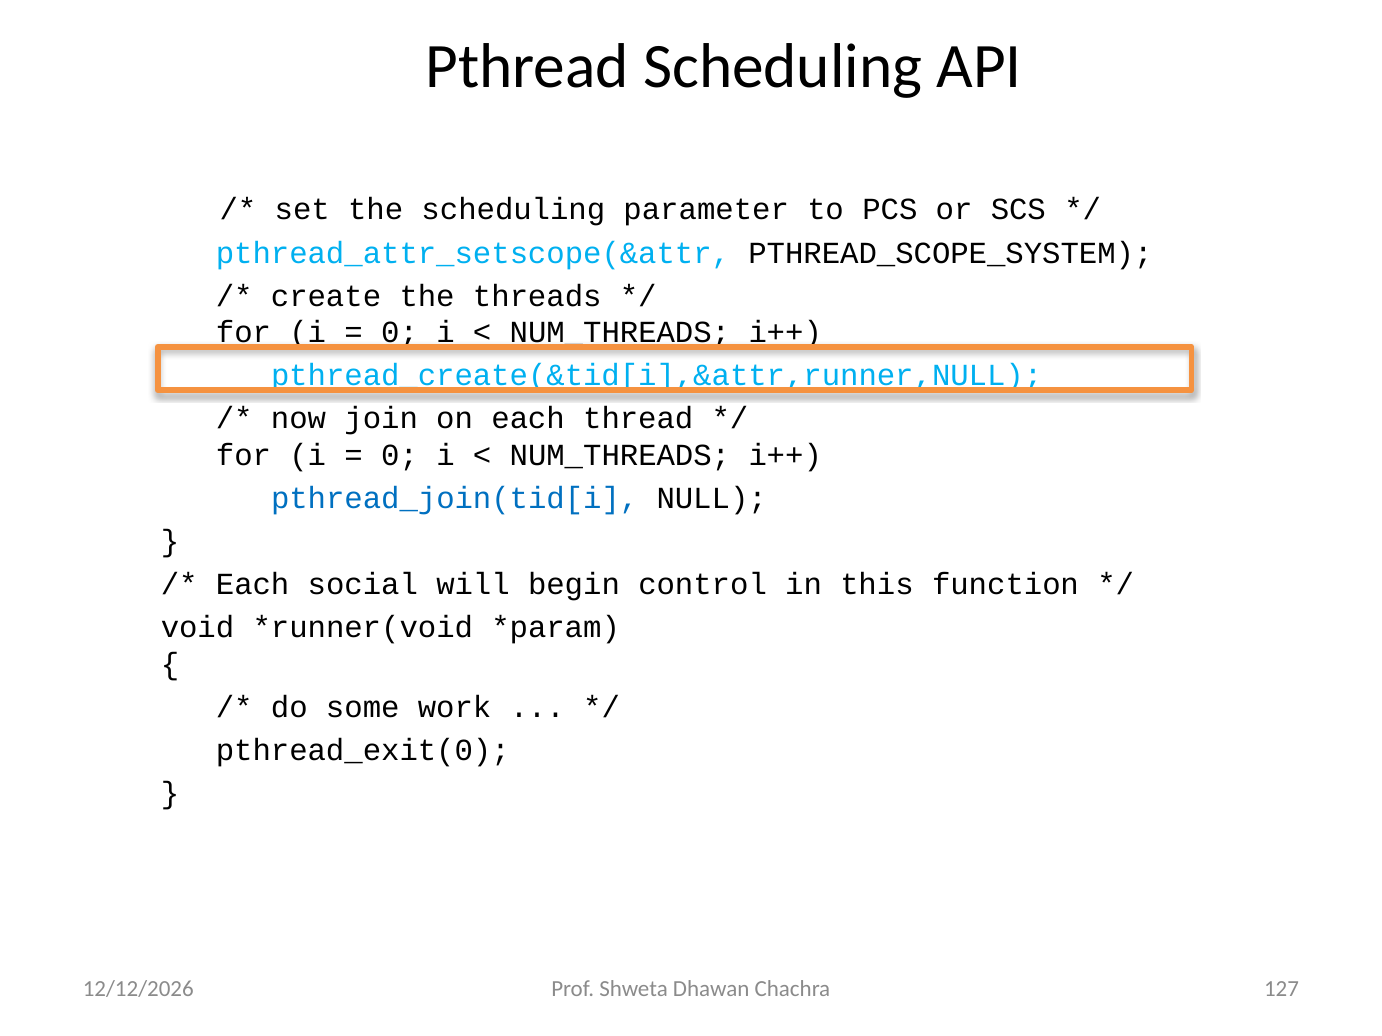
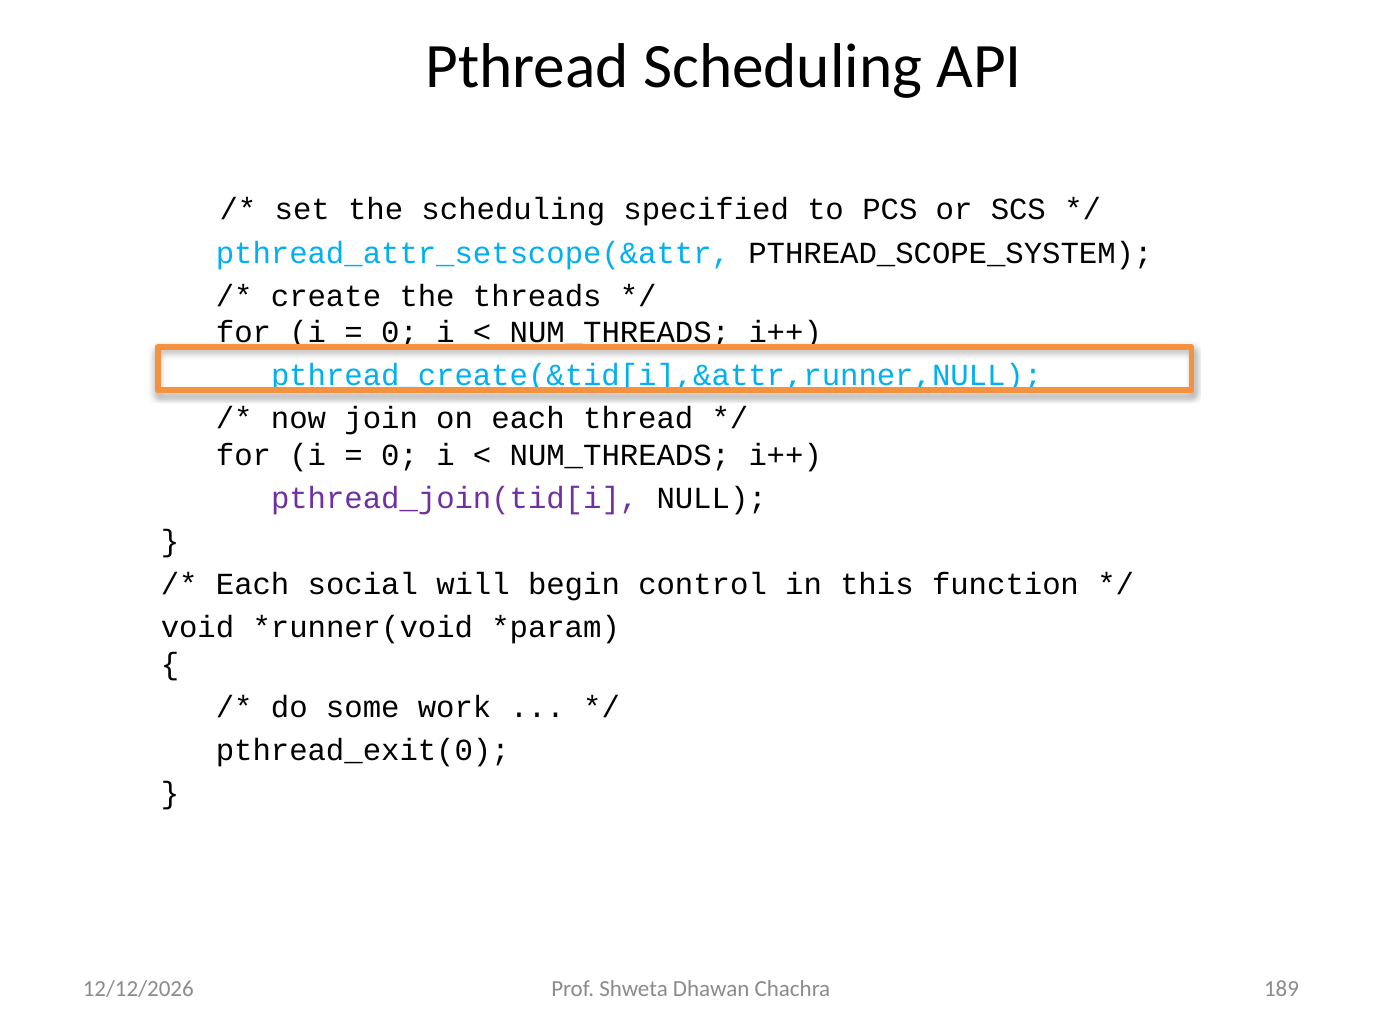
parameter: parameter -> specified (706, 210)
pthread_join(tid[i colour: blue -> purple (455, 499)
127: 127 -> 189 (1282, 990)
